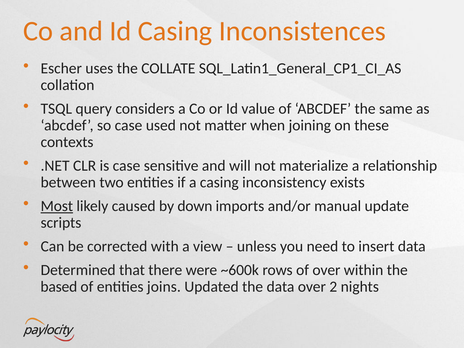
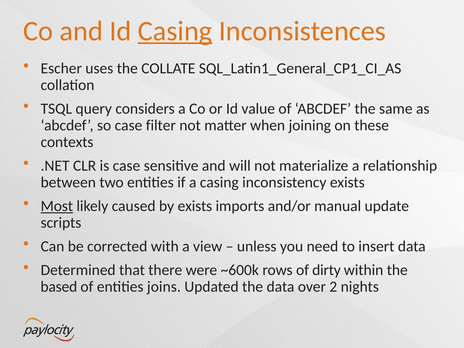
Casing underline: none -> present (175, 31)
used: used -> filter (161, 125)
by down: down -> exists (195, 206)
of over: over -> dirty (326, 270)
